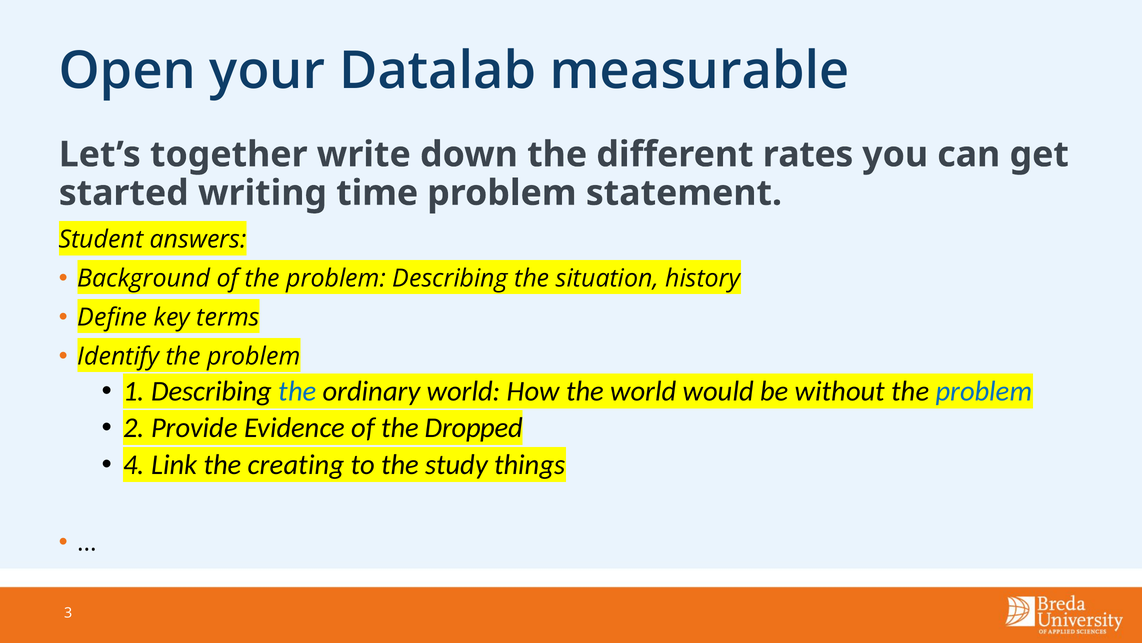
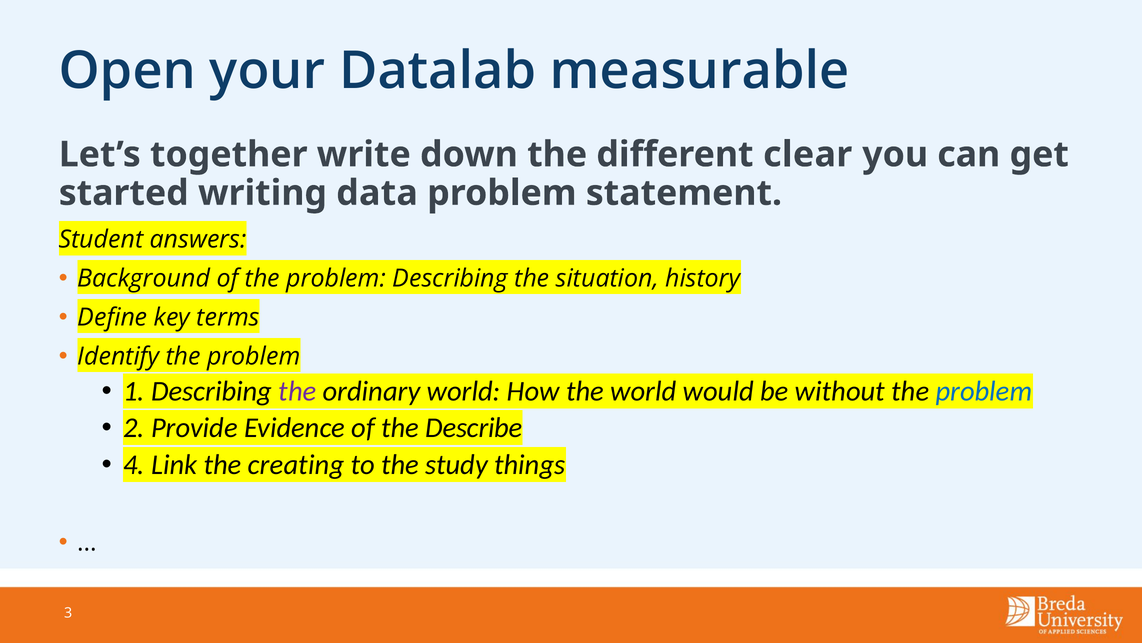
rates: rates -> clear (808, 154)
time: time -> data (377, 193)
the colour: blue -> purple (297, 391)
Dropped: Dropped -> Describe (474, 428)
